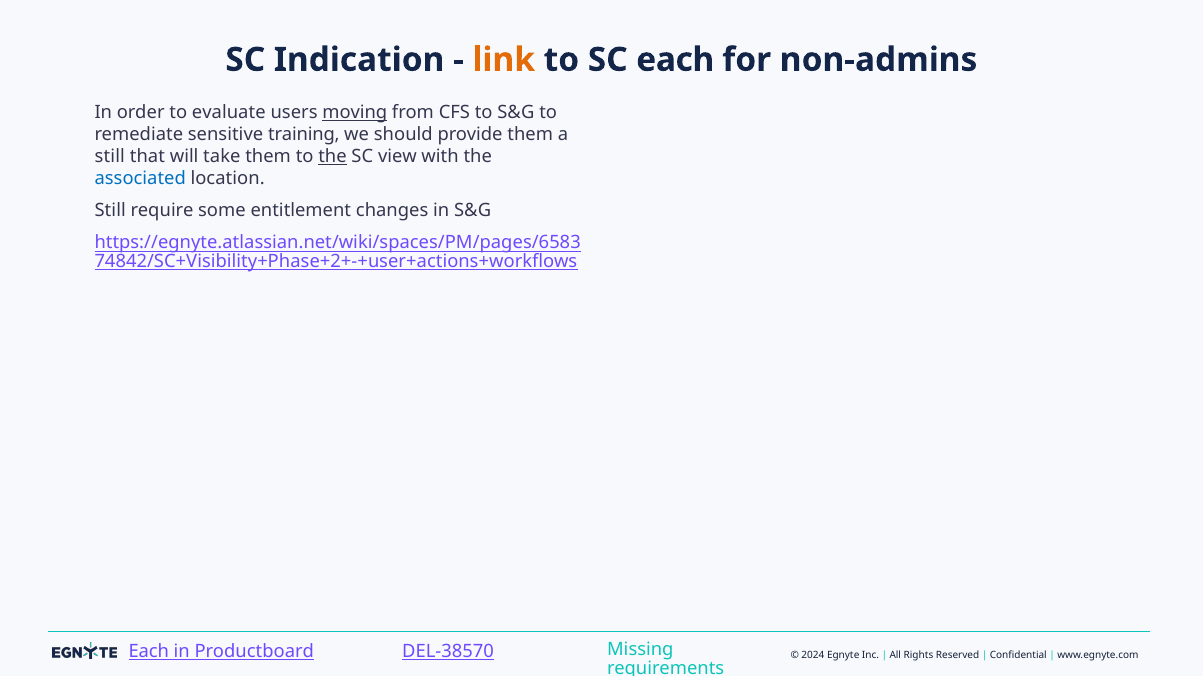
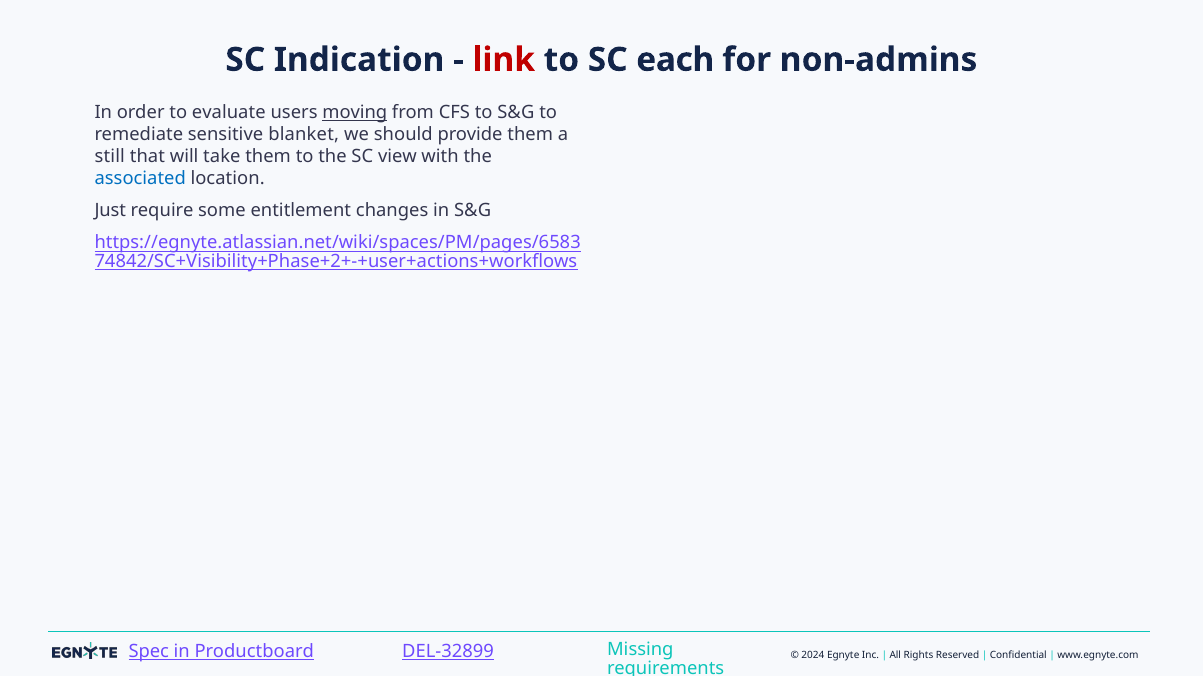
link colour: orange -> red (504, 60)
training: training -> blanket (304, 135)
the underline: present -> none (333, 157)
Still: Still -> Just (110, 211)
Each: Each -> Spec (149, 652)
DEL-38570: DEL-38570 -> DEL-32899 (448, 652)
